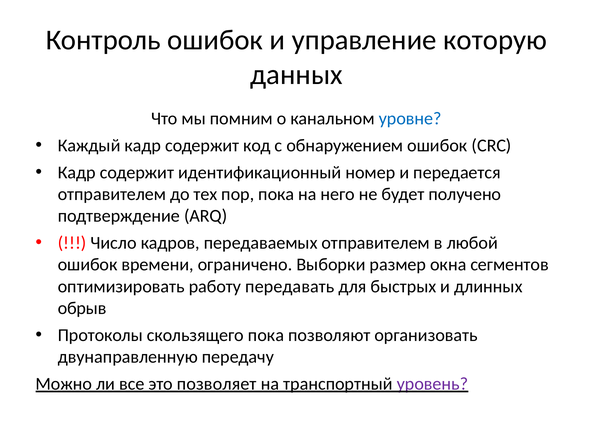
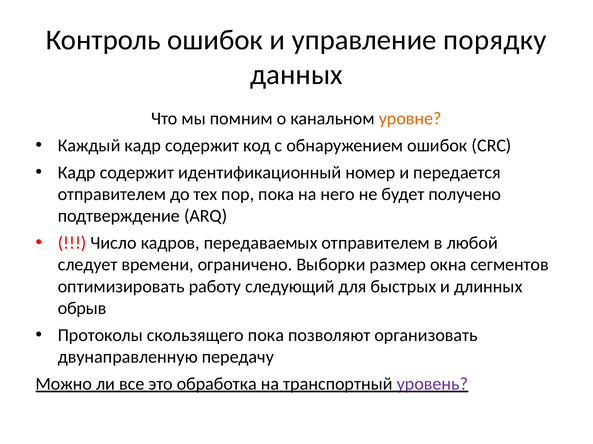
которую: которую -> порядку (495, 40)
уровне colour: blue -> orange (410, 119)
ошибок: ошибок -> следует (88, 265)
передавать: передавать -> следующий (290, 287)
позволяет: позволяет -> обработка (217, 384)
